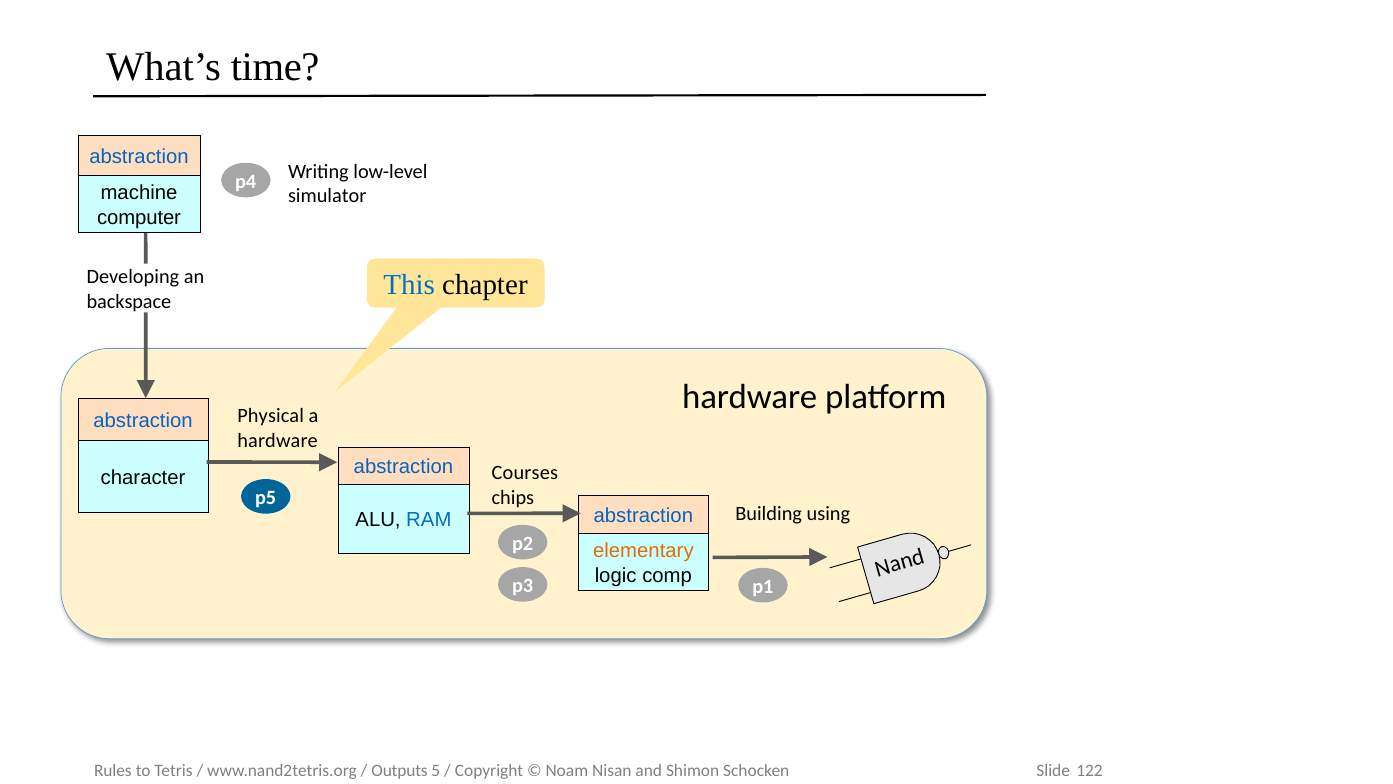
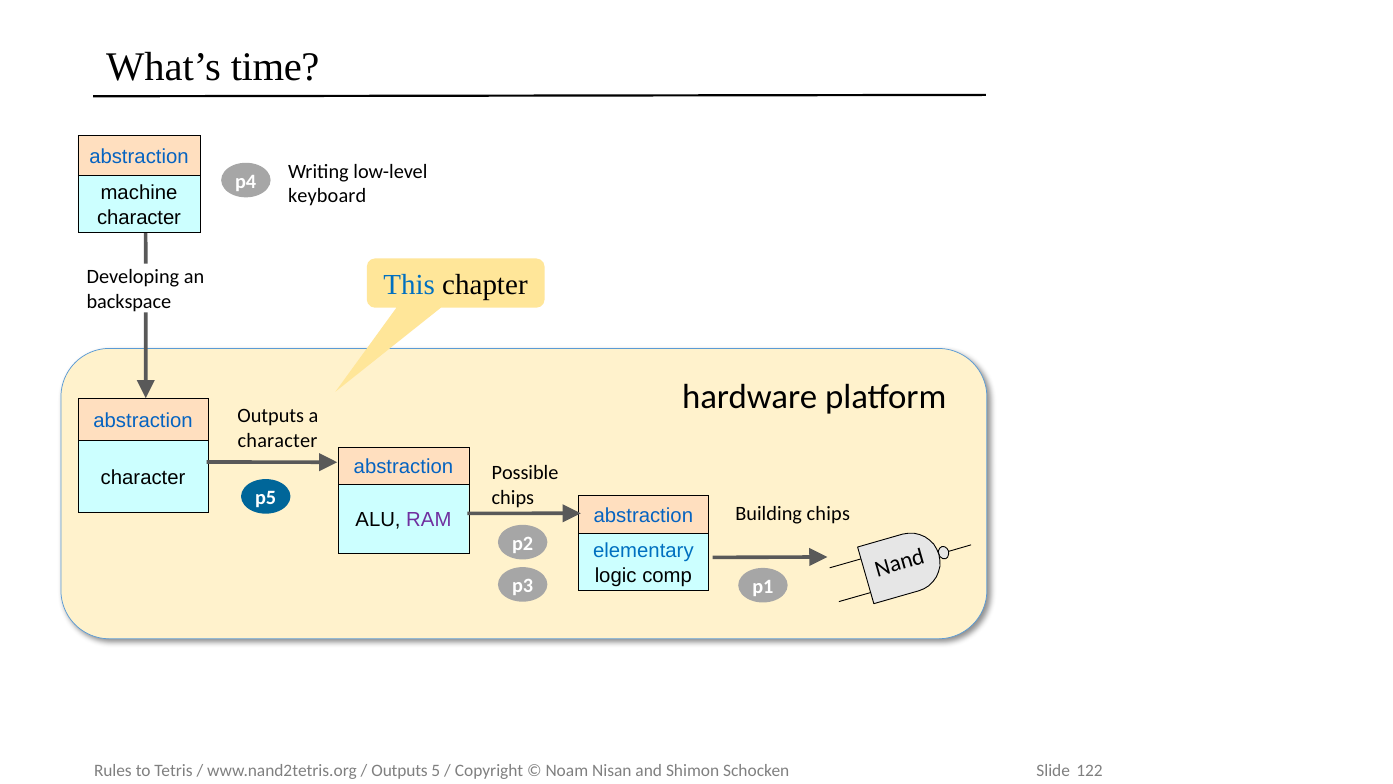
simulator: simulator -> keyboard (327, 196)
computer: computer -> character (139, 217)
Physical: Physical -> Outputs (271, 416)
hardware: hardware -> character (278, 440)
Courses: Courses -> Possible (525, 473)
Building using: using -> chips (828, 514)
RAM colour: blue -> purple (429, 520)
elementary colour: orange -> blue (643, 551)
